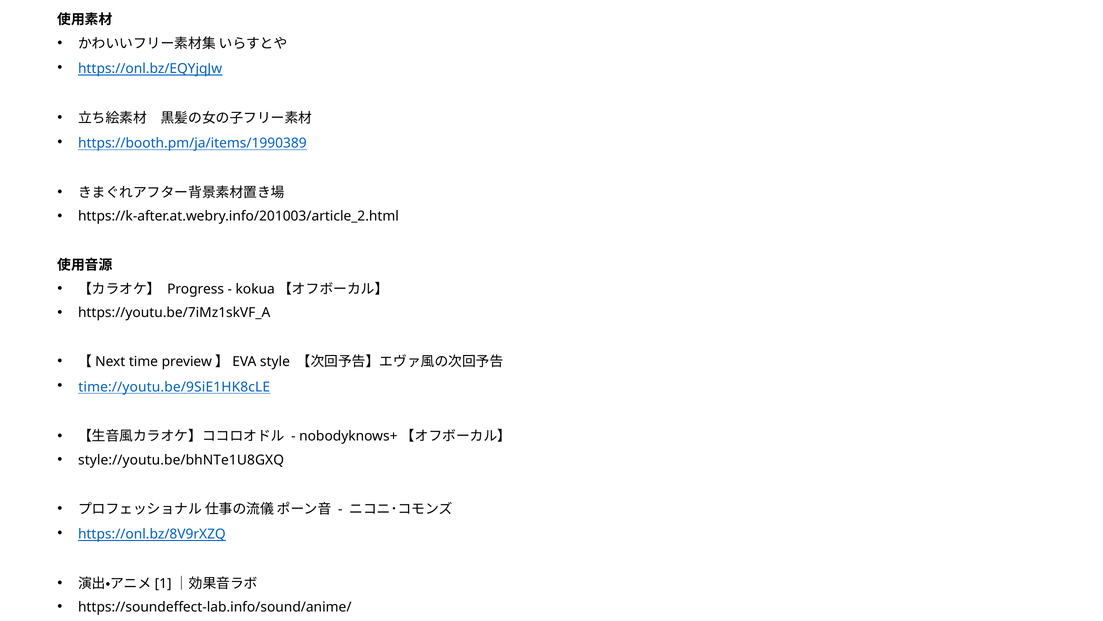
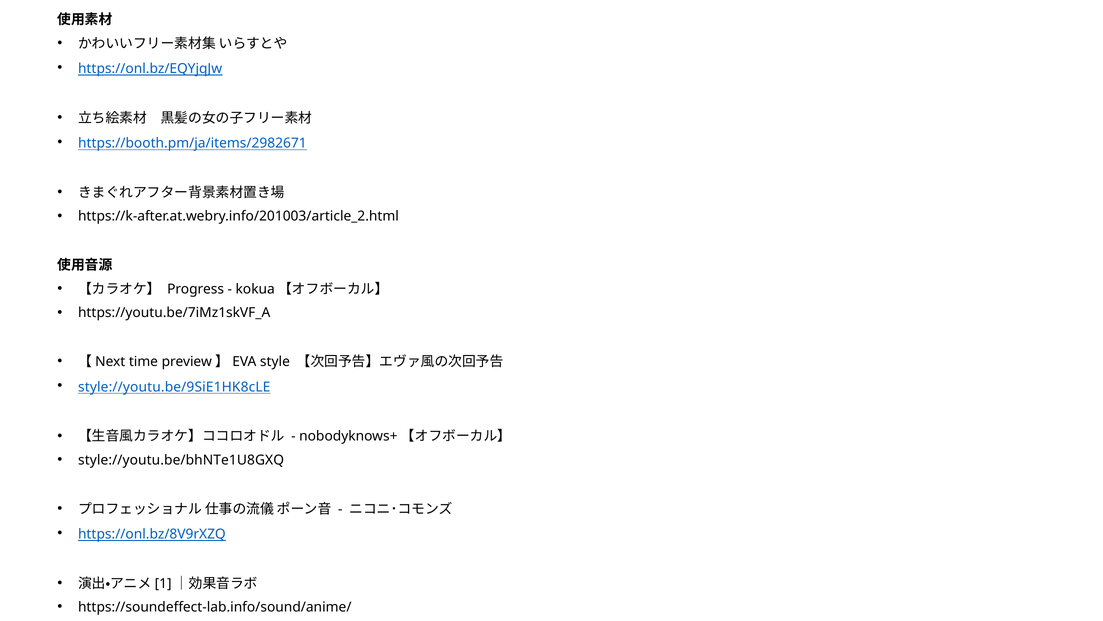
https://booth.pm/ja/items/1990389: https://booth.pm/ja/items/1990389 -> https://booth.pm/ja/items/2982671 (192, 143)
time://youtu.be/9SiE1HK8cLE: time://youtu.be/9SiE1HK8cLE -> style://youtu.be/9SiE1HK8cLE (174, 387)
